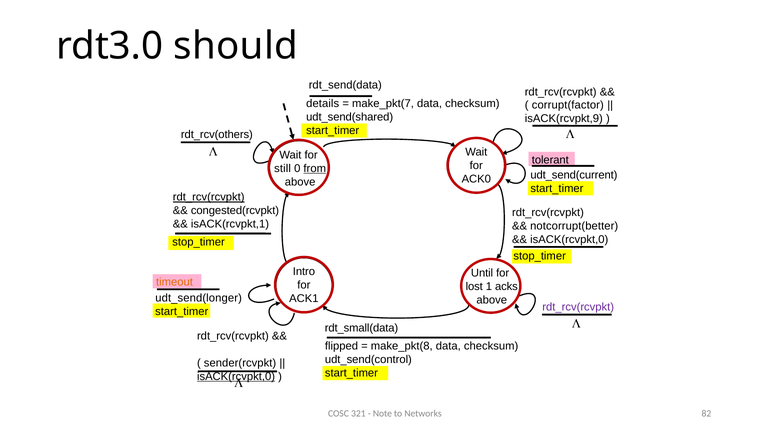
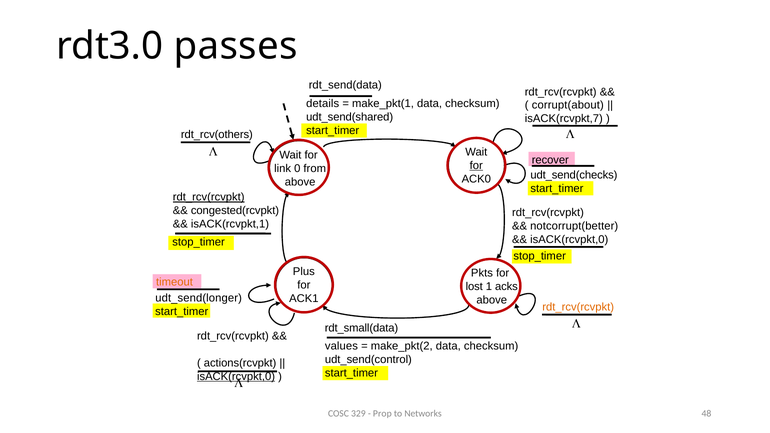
should: should -> passes (236, 46)
make_pkt(7: make_pkt(7 -> make_pkt(1 (383, 104)
corrupt(factor: corrupt(factor -> corrupt(about (568, 105)
isACK(rcvpkt,9: isACK(rcvpkt,9 -> isACK(rcvpkt,7 (564, 119)
tolerant: tolerant -> recover (550, 160)
for underline: none -> present (476, 165)
still: still -> link (283, 169)
from underline: present -> none (315, 169)
udt_send(current: udt_send(current -> udt_send(checks (574, 175)
Intro: Intro -> Plus (304, 272)
Until: Until -> Pkts (482, 273)
rdt_rcv(rcvpkt colour: purple -> orange (578, 307)
flipped: flipped -> values (341, 346)
make_pkt(8: make_pkt(8 -> make_pkt(2 (402, 346)
sender(rcvpkt: sender(rcvpkt -> actions(rcvpkt (240, 363)
321: 321 -> 329 (358, 414)
Note: Note -> Prop (382, 414)
82: 82 -> 48 (706, 414)
